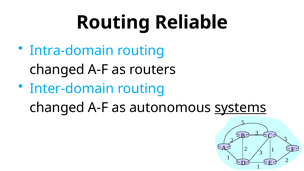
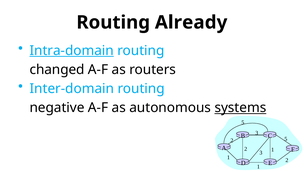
Reliable: Reliable -> Already (191, 22)
Intra-domain underline: none -> present (72, 51)
changed: changed -> negative (57, 108)
